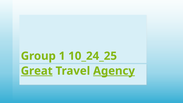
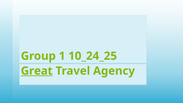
Agency underline: present -> none (114, 71)
